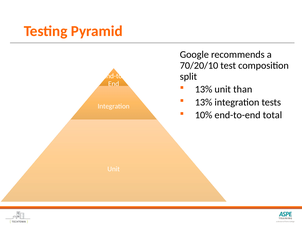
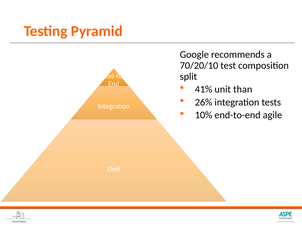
13%: 13% -> 41% (204, 89)
13%: 13% -> 26% (204, 102)
total: total -> agile (272, 115)
